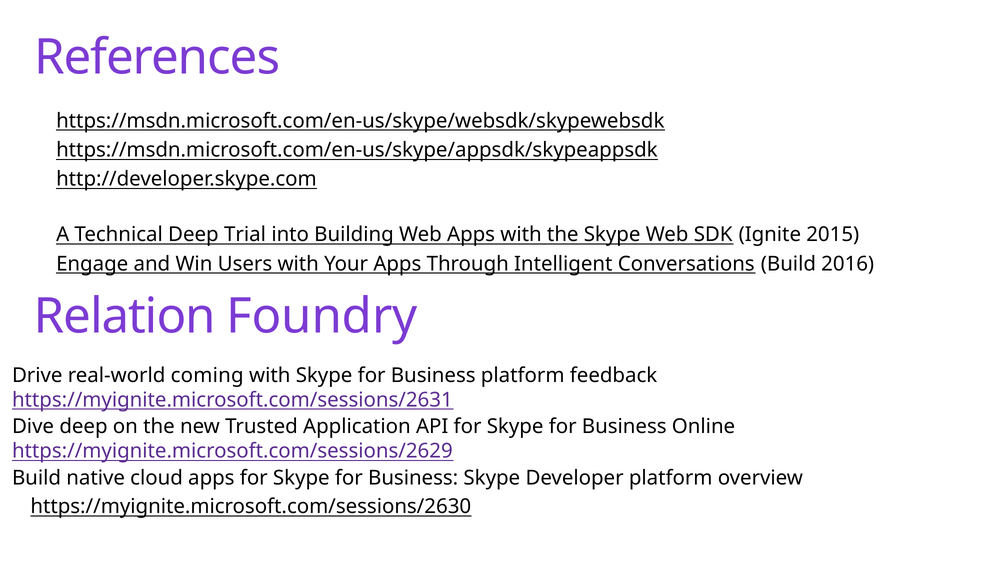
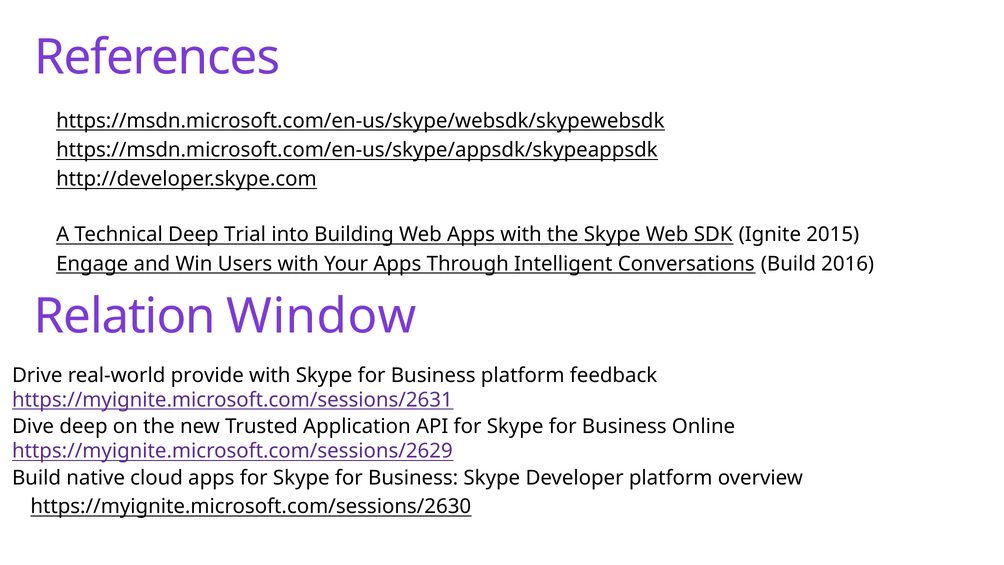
Foundry: Foundry -> Window (322, 316)
coming: coming -> provide (207, 375)
